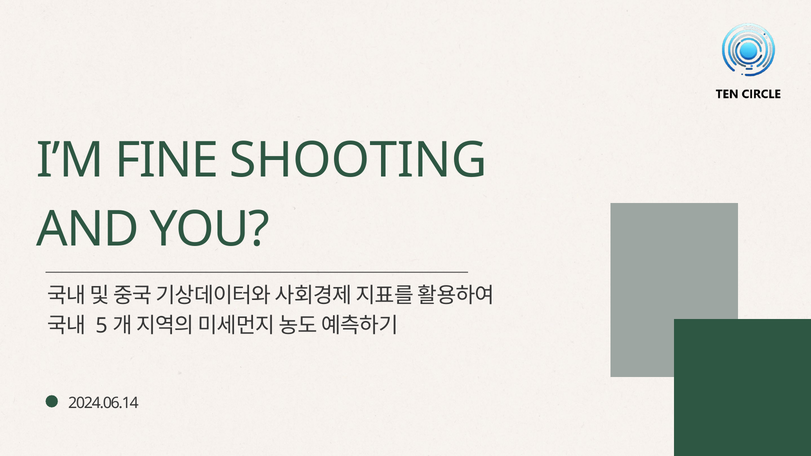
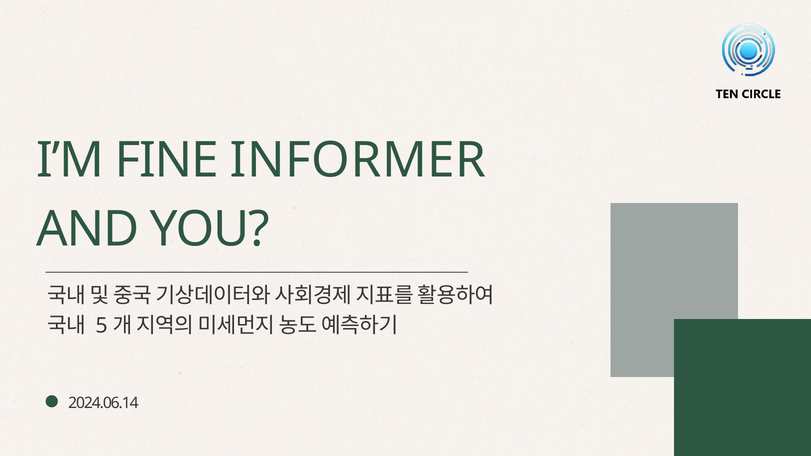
SHOOTING: SHOOTING -> INFORMER (358, 160)
